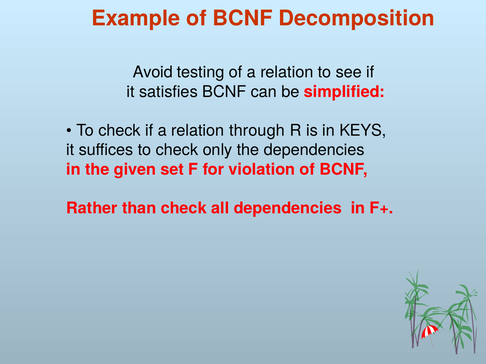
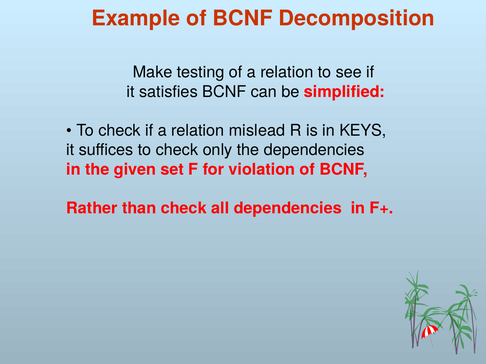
Avoid: Avoid -> Make (153, 72)
through: through -> mislead (257, 131)
